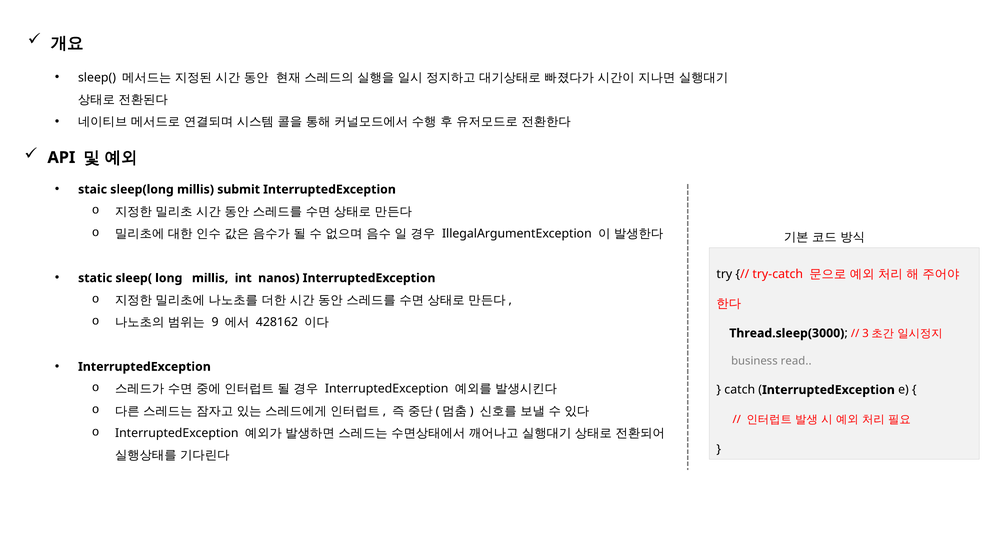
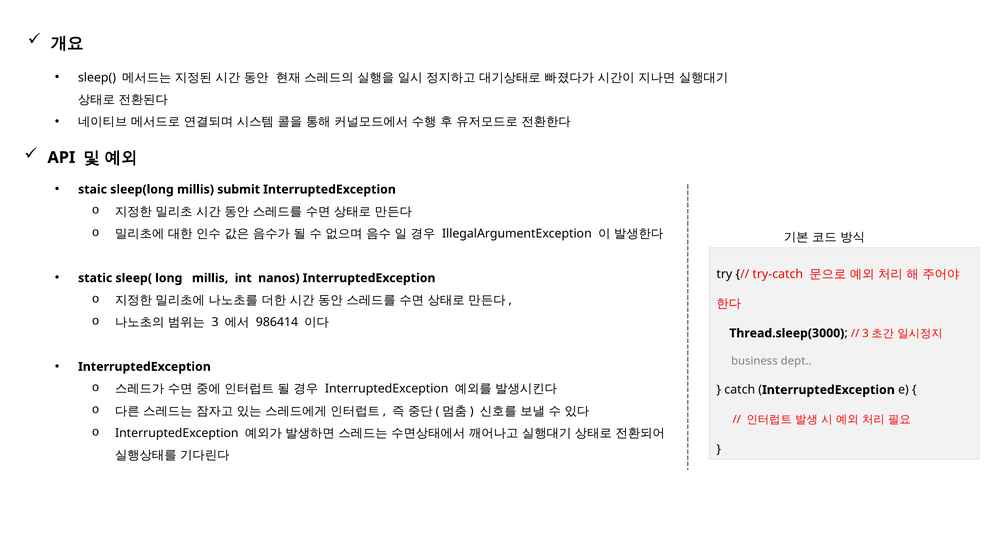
9: 9 -> 3 (215, 323)
428162: 428162 -> 986414 (277, 323)
read: read -> dept (796, 361)
